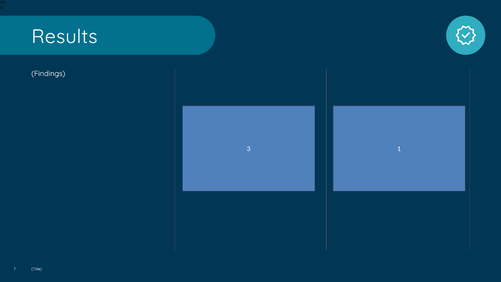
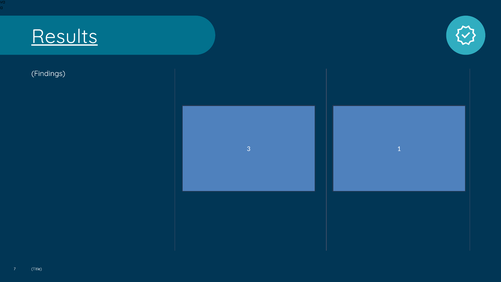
Results underline: none -> present (64, 37)
